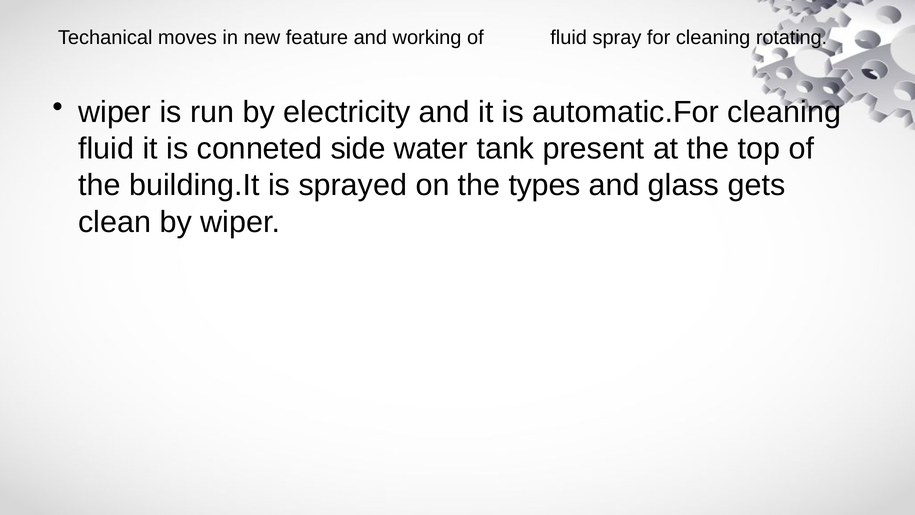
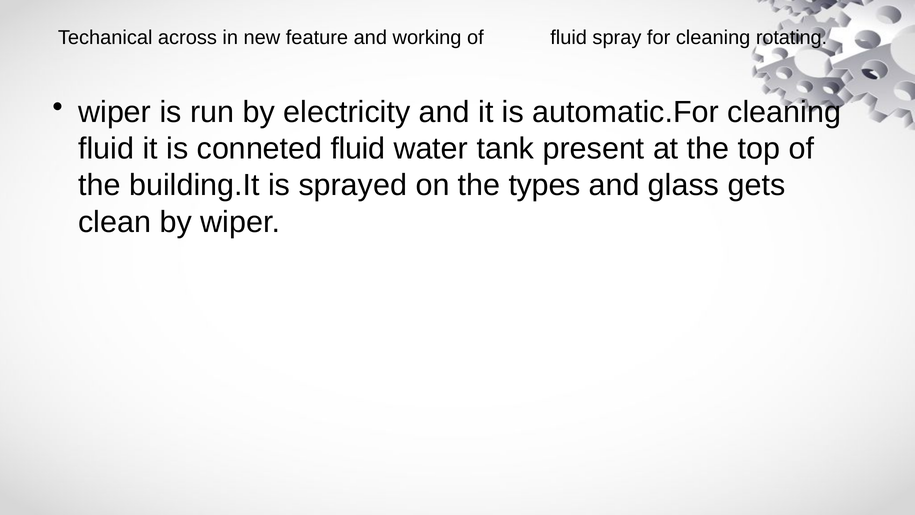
moves: moves -> across (187, 38)
conneted side: side -> fluid (358, 149)
